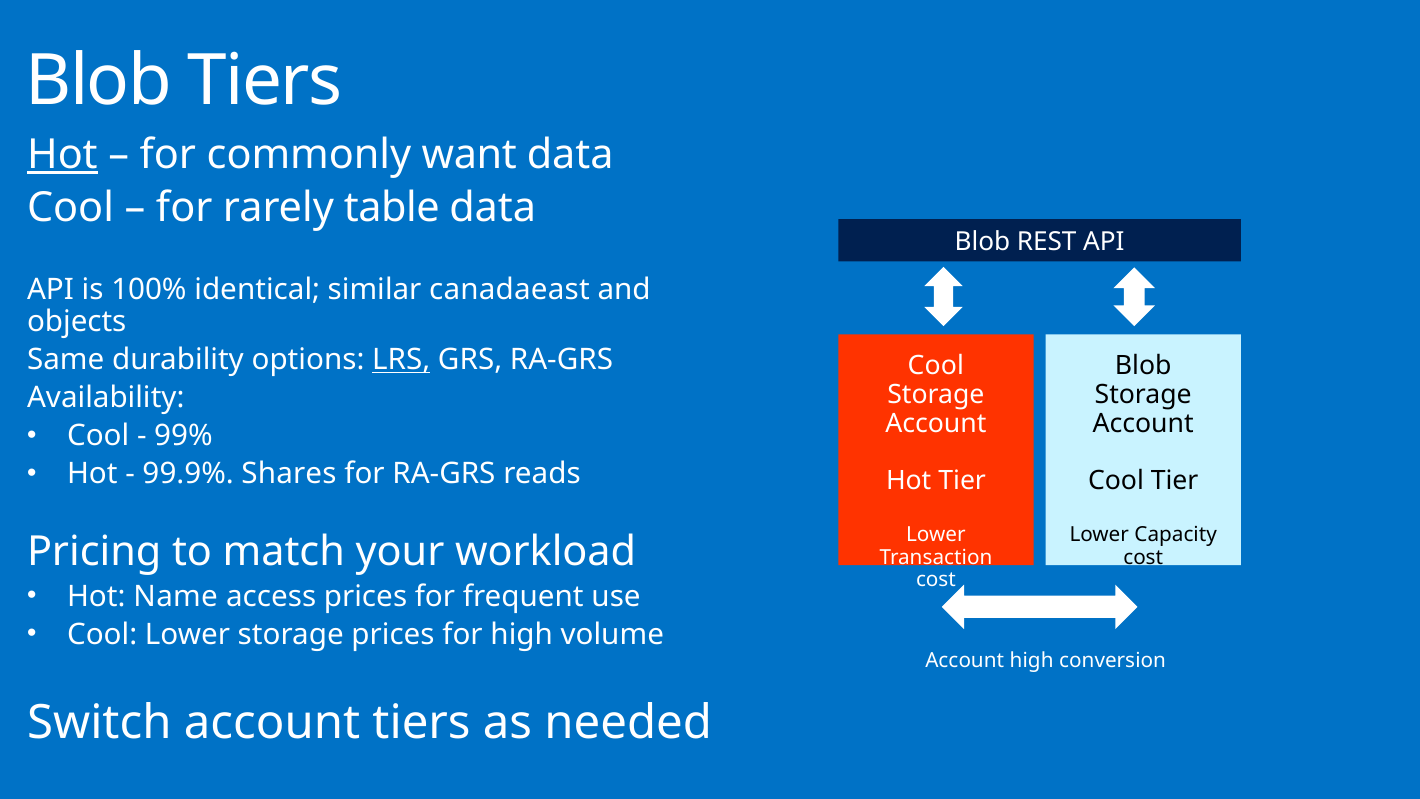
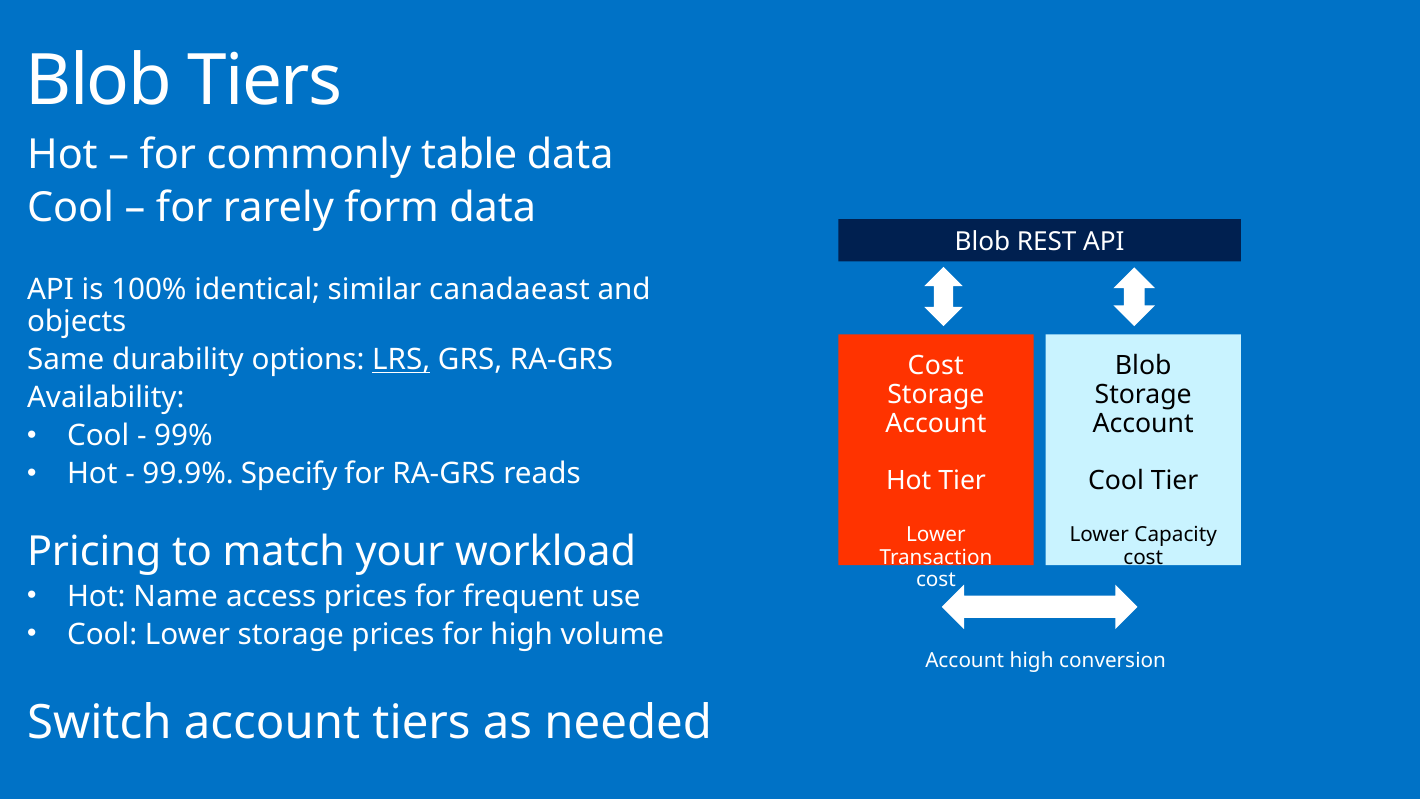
Hot underline: present -> none (62, 155)
want: want -> table (469, 155)
table: table -> form (392, 208)
Cool: Cool -> Cost (936, 366)
Shares: Shares -> Specify (289, 473)
